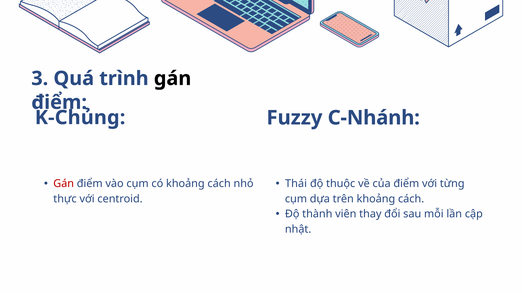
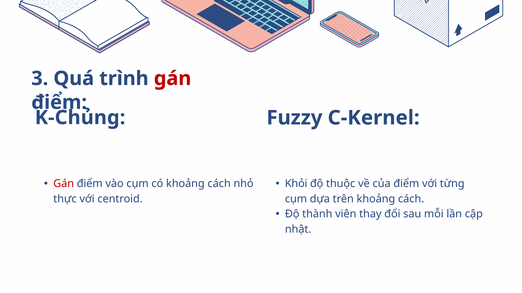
gán colour: black -> red (173, 79)
C-Nhánh: C-Nhánh -> C-Kernel (374, 118)
Thái: Thái -> Khỏi (296, 184)
